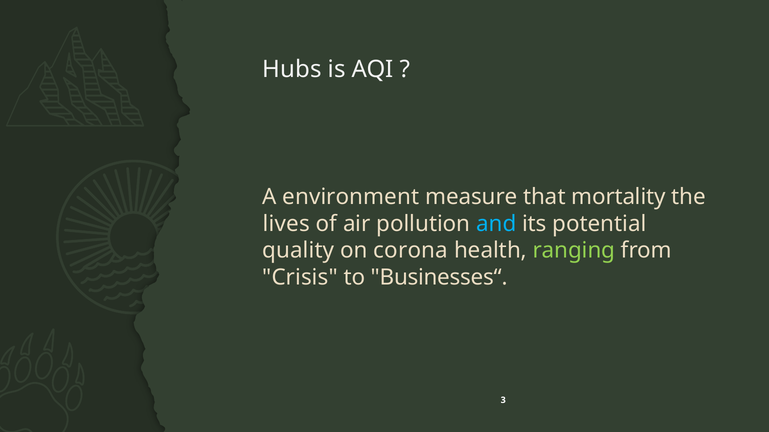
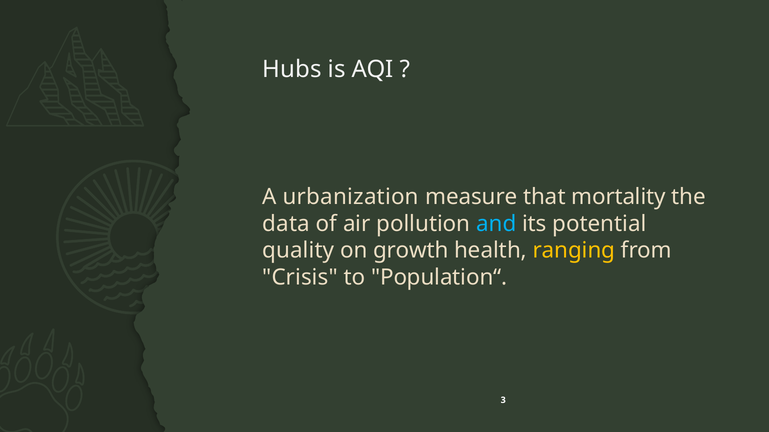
environment: environment -> urbanization (351, 197)
lives: lives -> data (286, 224)
corona: corona -> growth (411, 251)
ranging colour: light green -> yellow (574, 251)
Businesses“: Businesses“ -> Population“ (439, 278)
